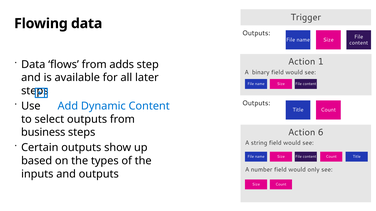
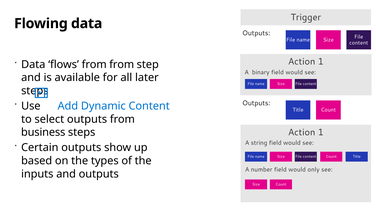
from adds: adds -> from (122, 65)
6: 6 -> 1 (321, 133)
